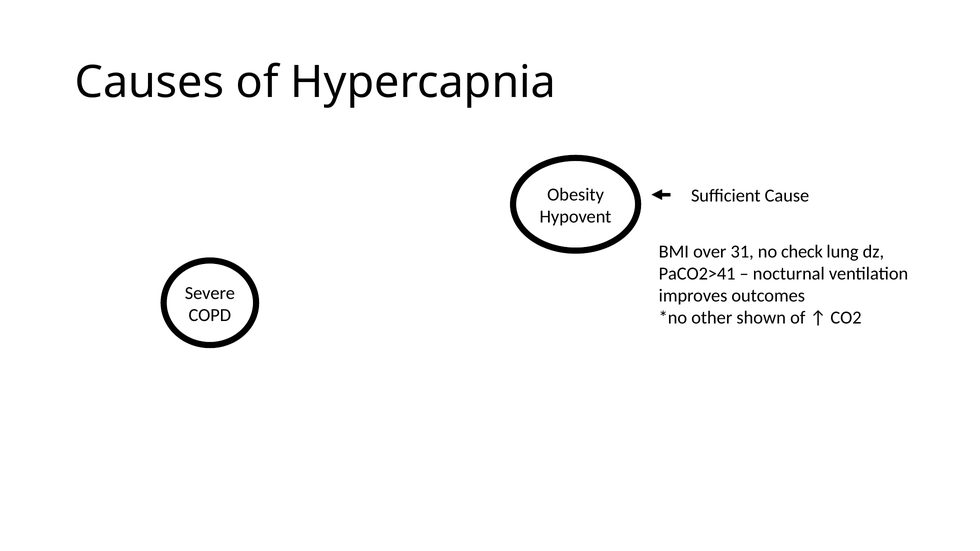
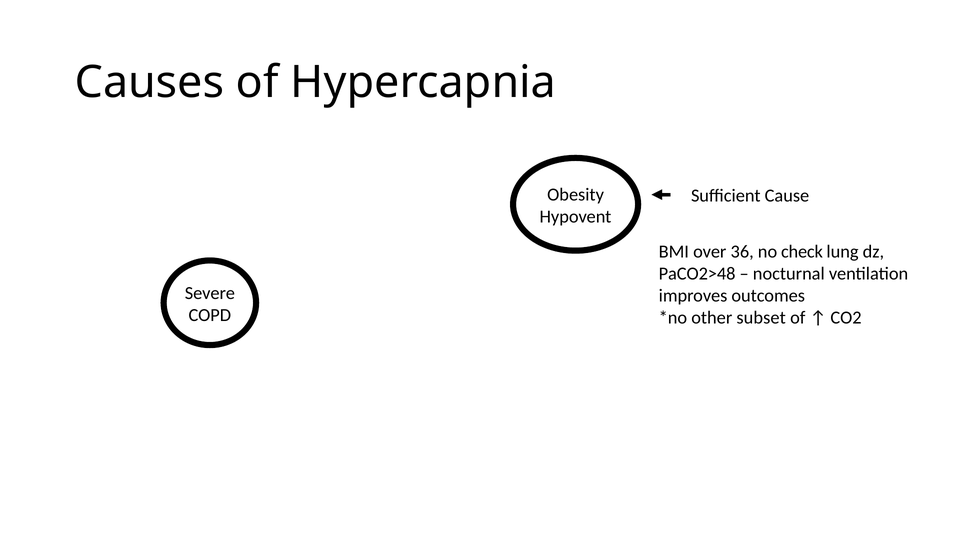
31: 31 -> 36 (742, 252)
PaCO2>41: PaCO2>41 -> PaCO2>48 (697, 274)
shown: shown -> subset (761, 318)
